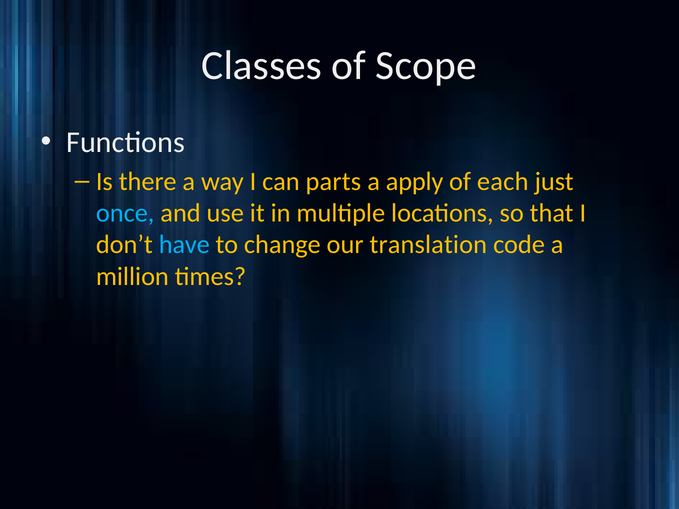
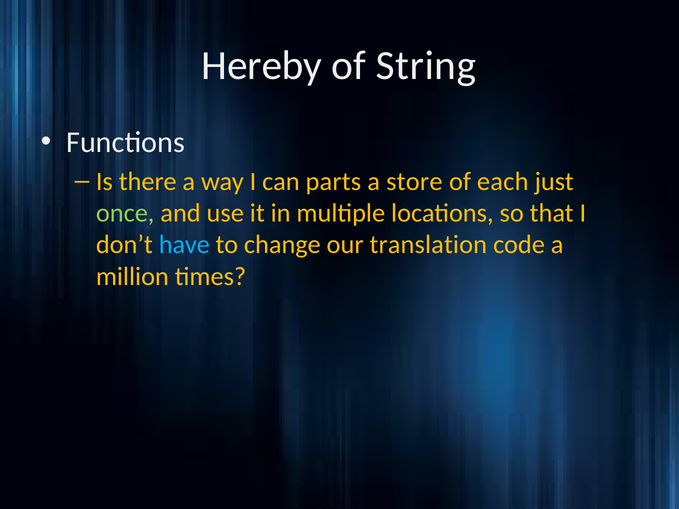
Classes: Classes -> Hereby (262, 66)
Scope: Scope -> String (426, 66)
apply: apply -> store (414, 181)
once colour: light blue -> light green (125, 213)
